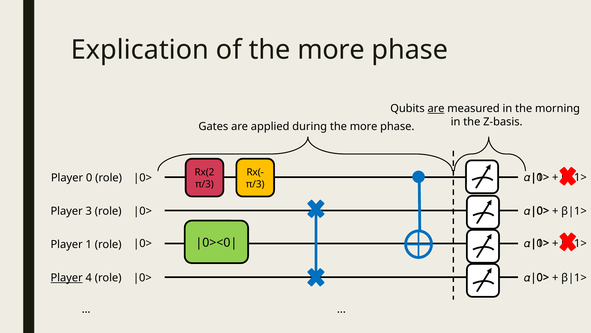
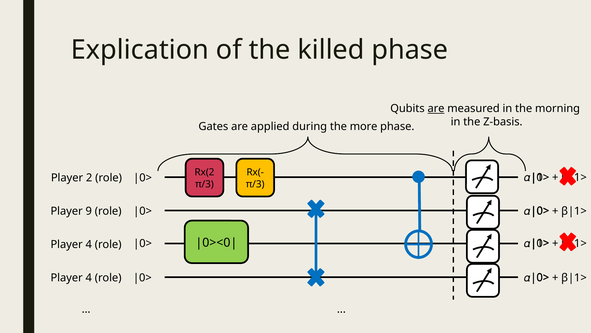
of the more: more -> killed (331, 50)
0: 0 -> 2 (89, 178)
3: 3 -> 9 (89, 211)
1: 1 -> 4 (89, 244)
Player underline: present -> none (67, 277)
